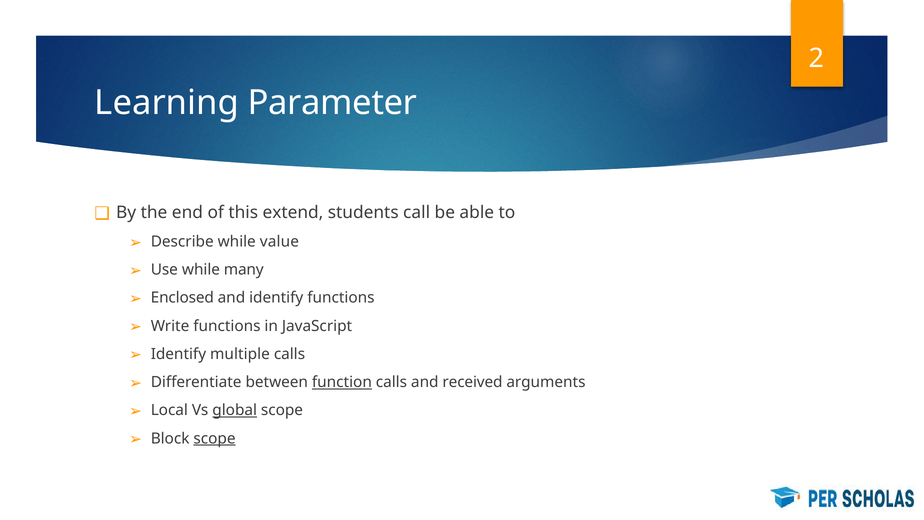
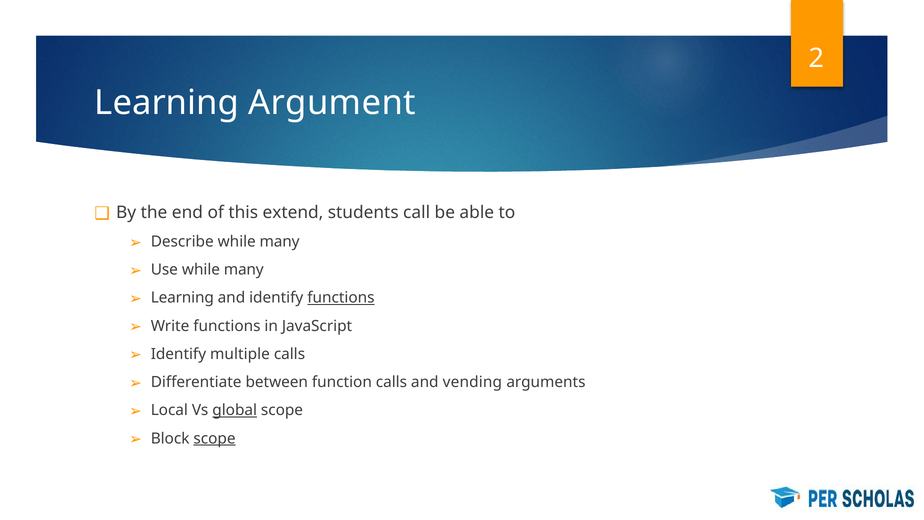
Parameter: Parameter -> Argument (332, 103)
Describe while value: value -> many (280, 242)
Enclosed: Enclosed -> Learning (182, 298)
functions underline: none -> present (341, 298)
function underline: present -> none (342, 382)
received: received -> vending (472, 382)
